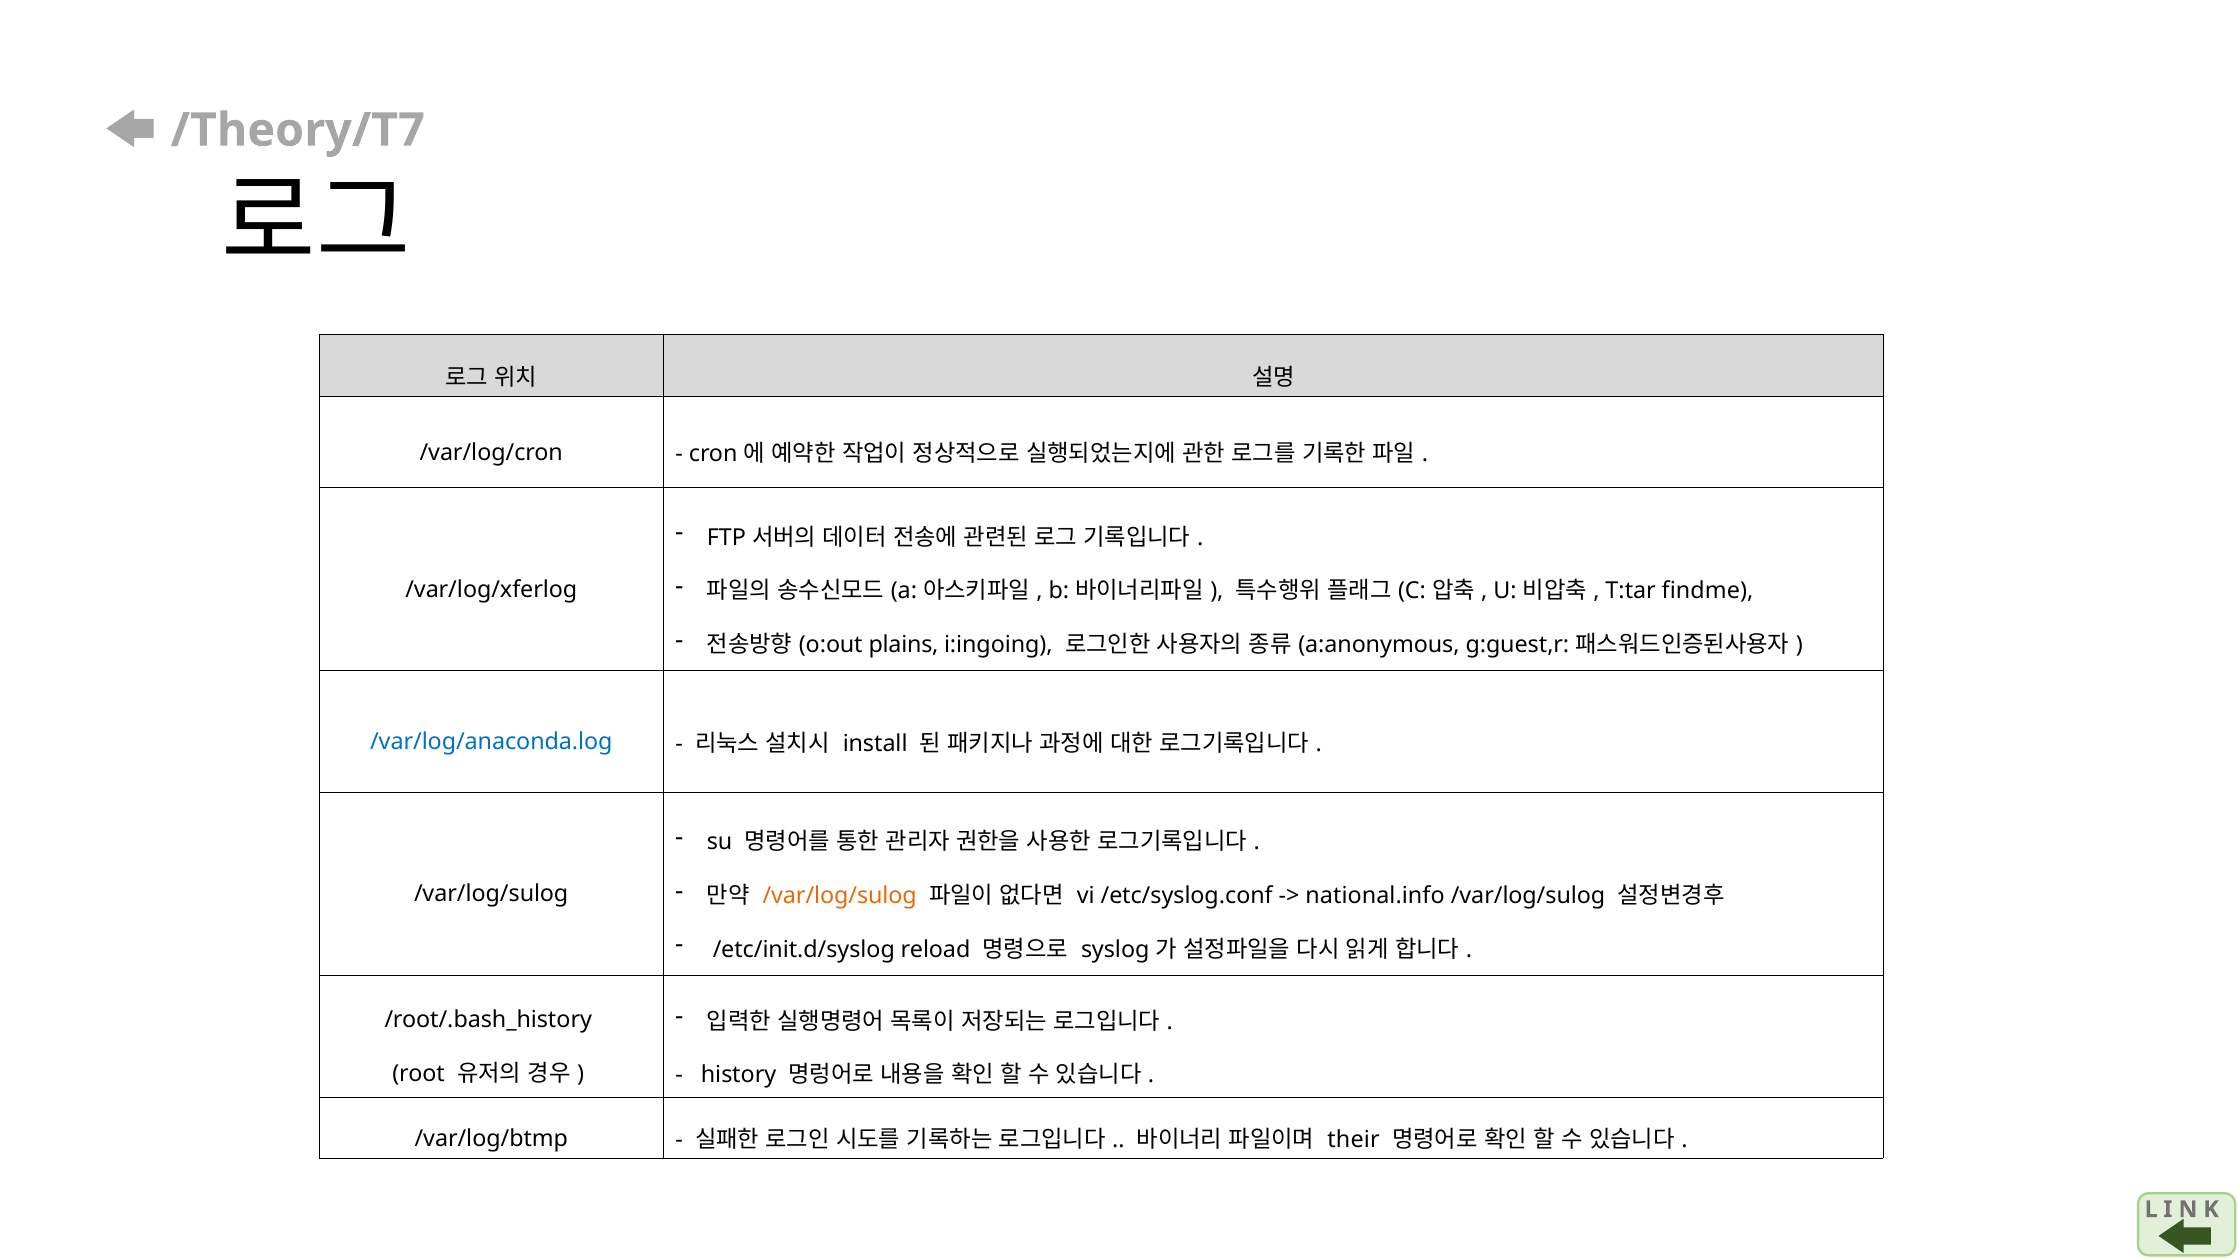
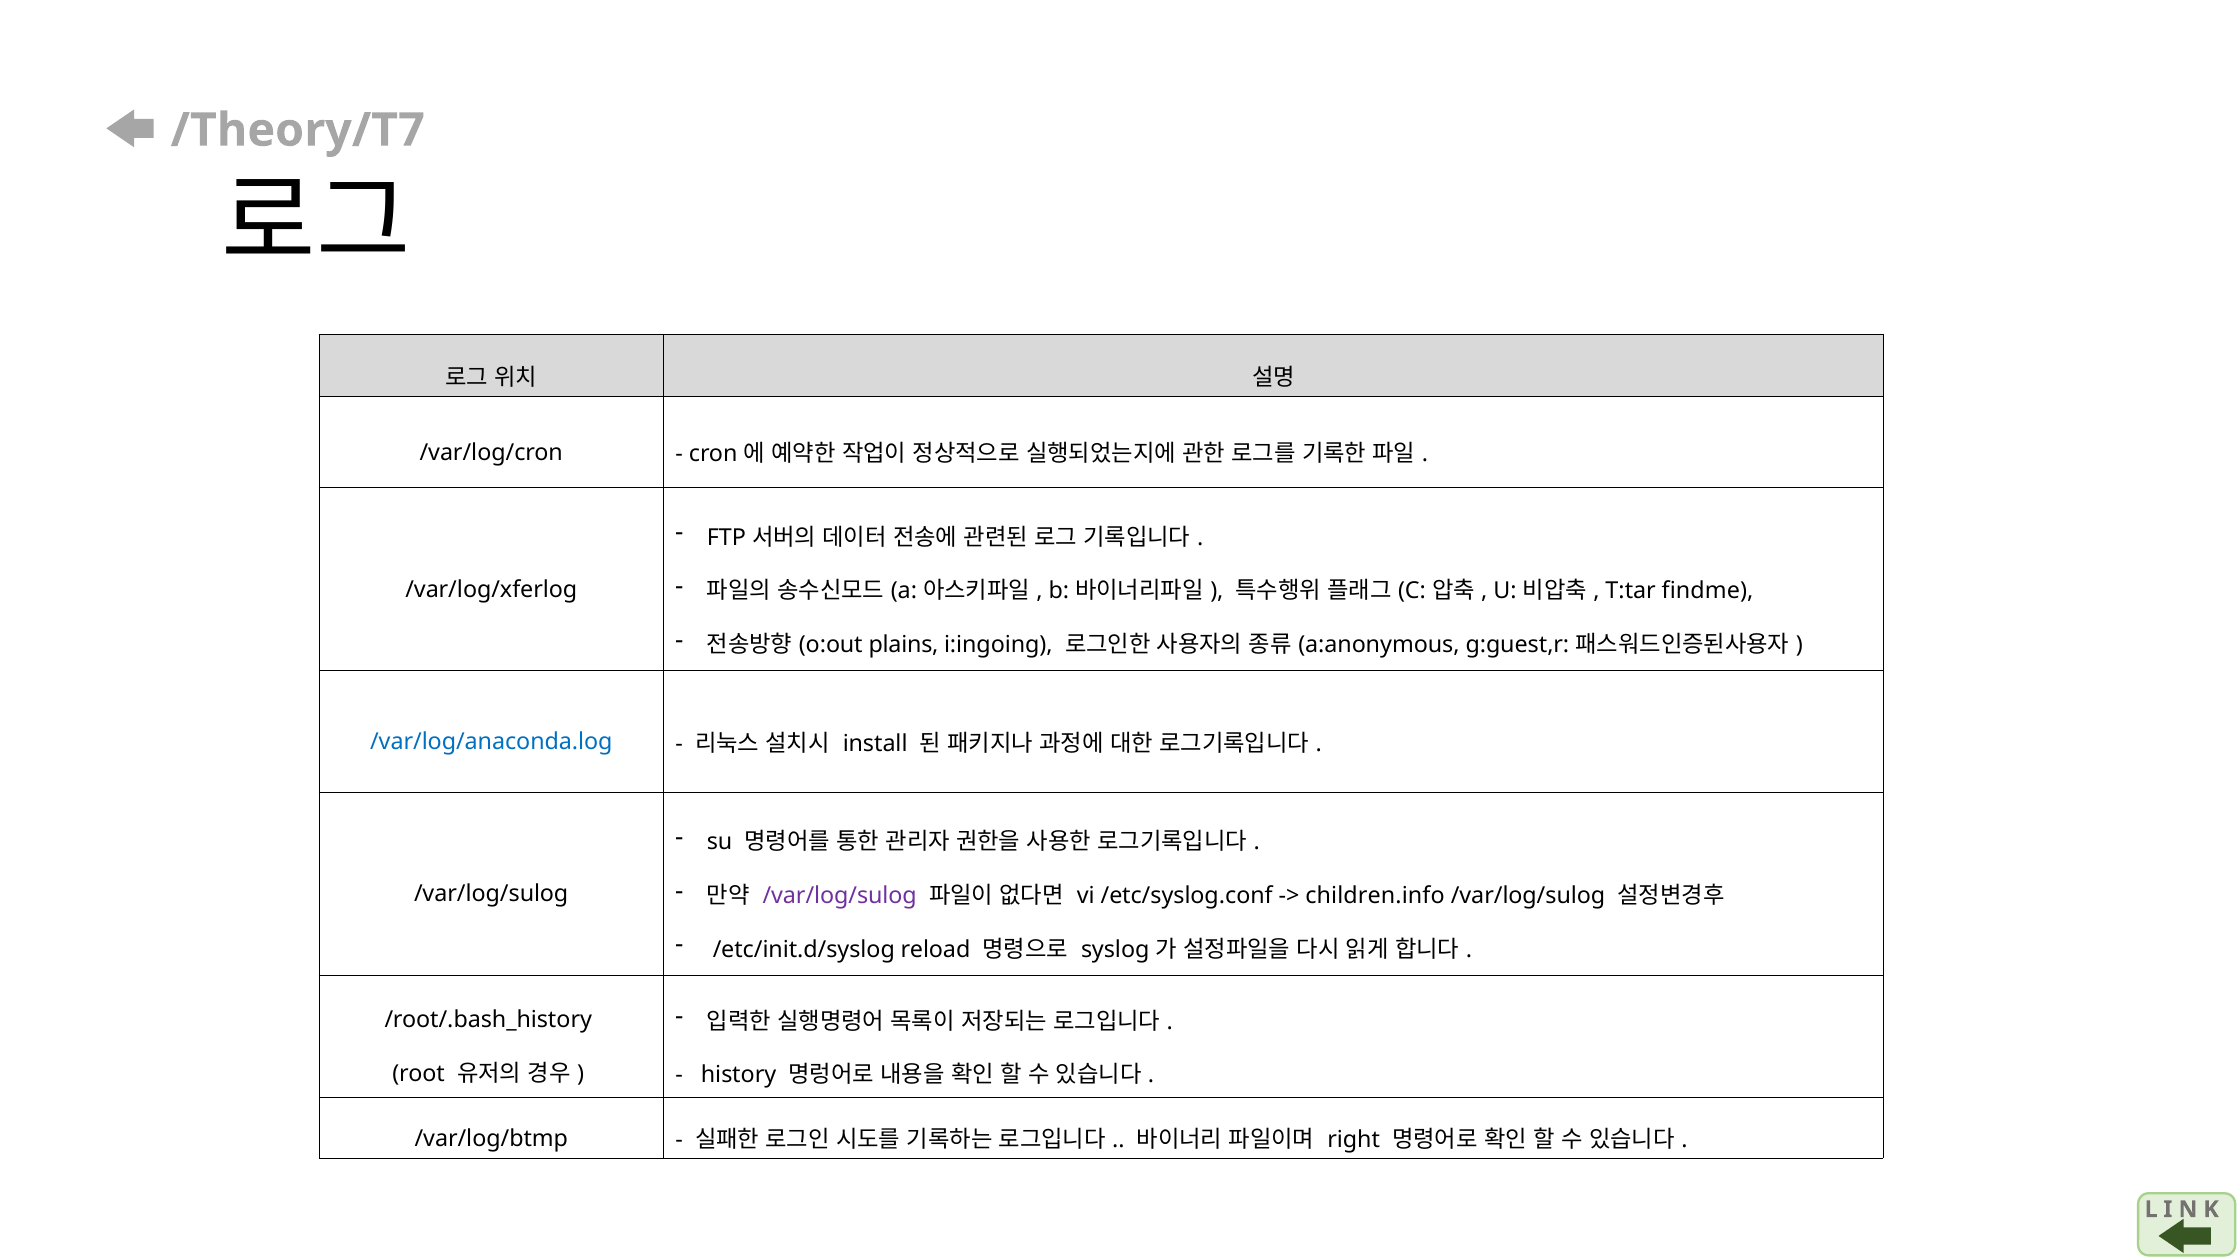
/var/log/sulog colour: orange -> purple (840, 896)
national.info: national.info -> children.info (1375, 896)
their: their -> right (1354, 1140)
